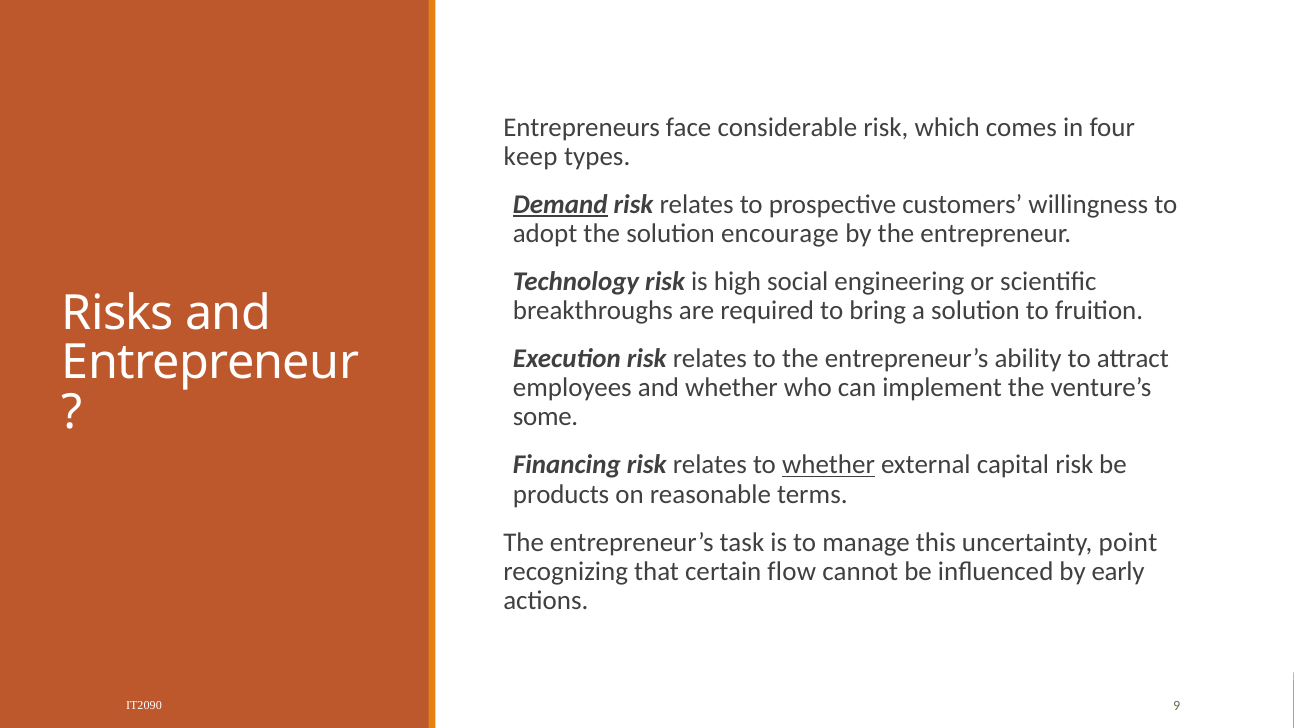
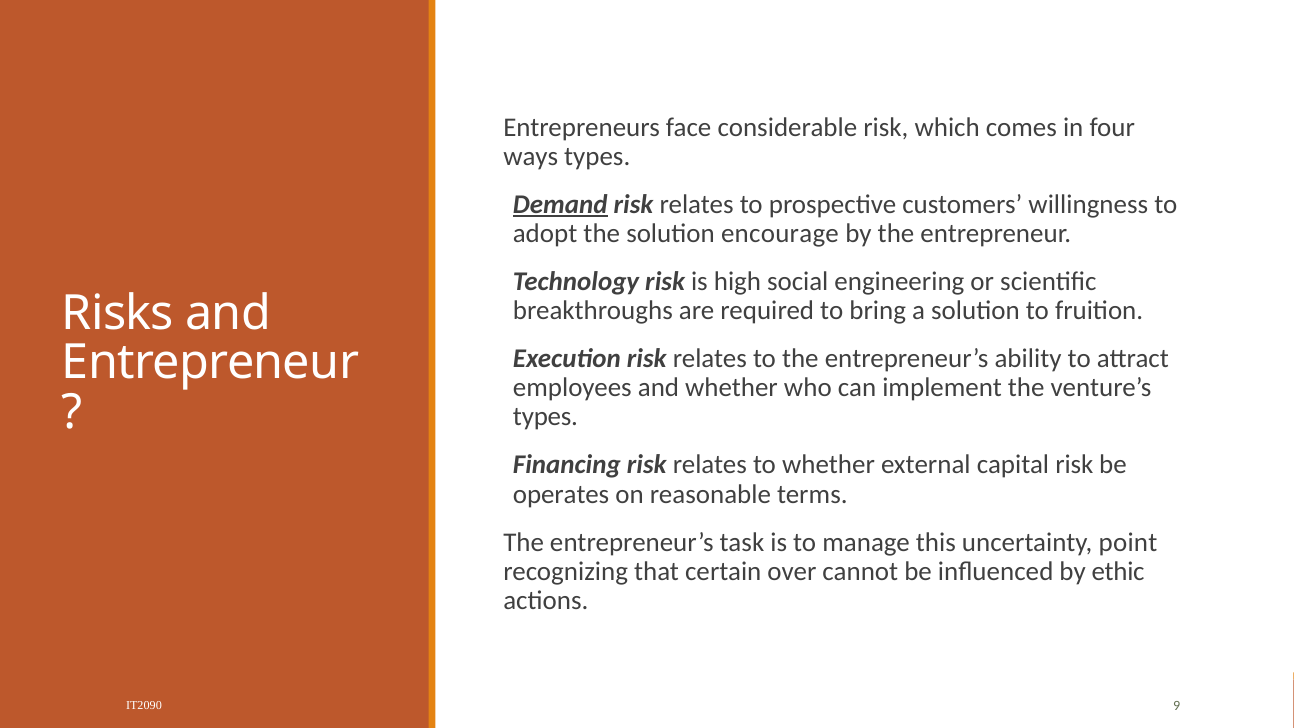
keep: keep -> ways (531, 156)
some: some -> types (546, 417)
whether underline: present -> none (829, 465)
products: products -> operates (561, 494)
flow: flow -> over (792, 571)
early: early -> ethic (1118, 571)
